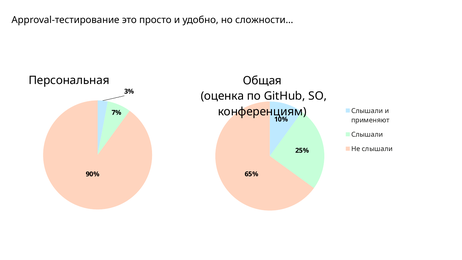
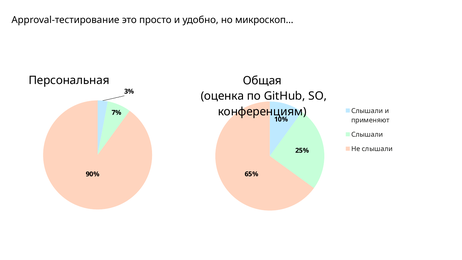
сложности…: сложности… -> микроскоп… (264, 20)
